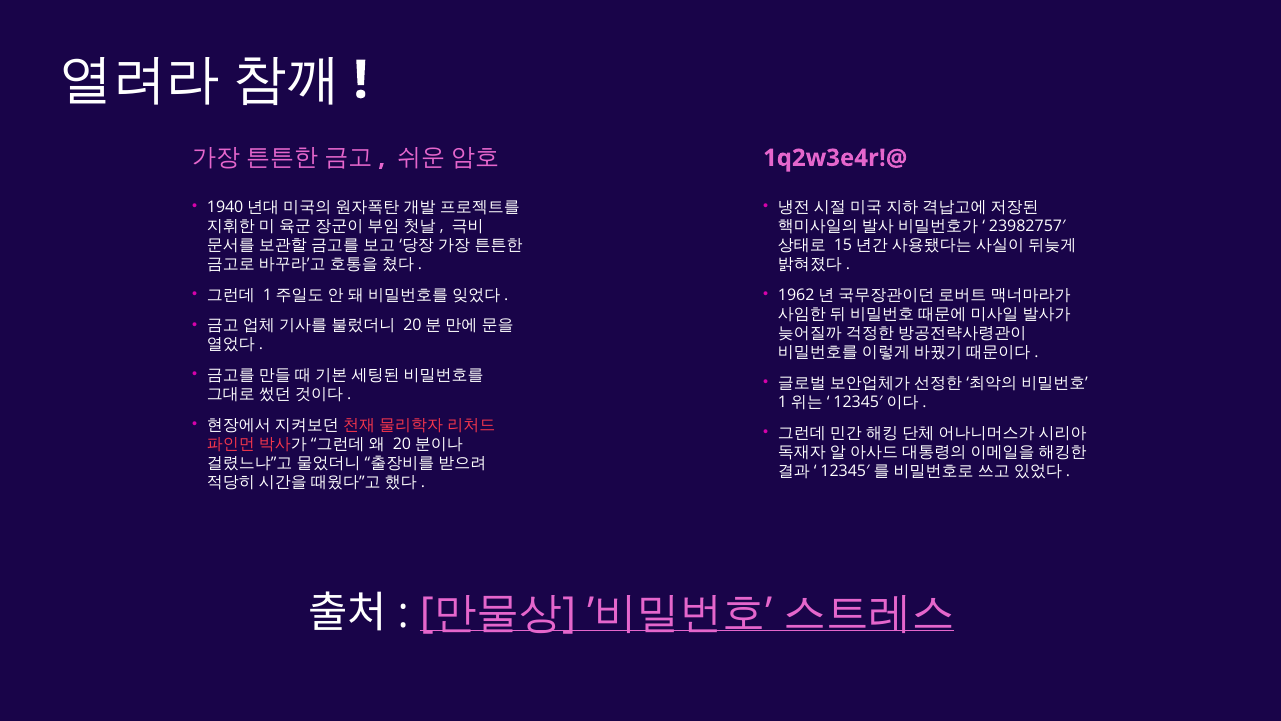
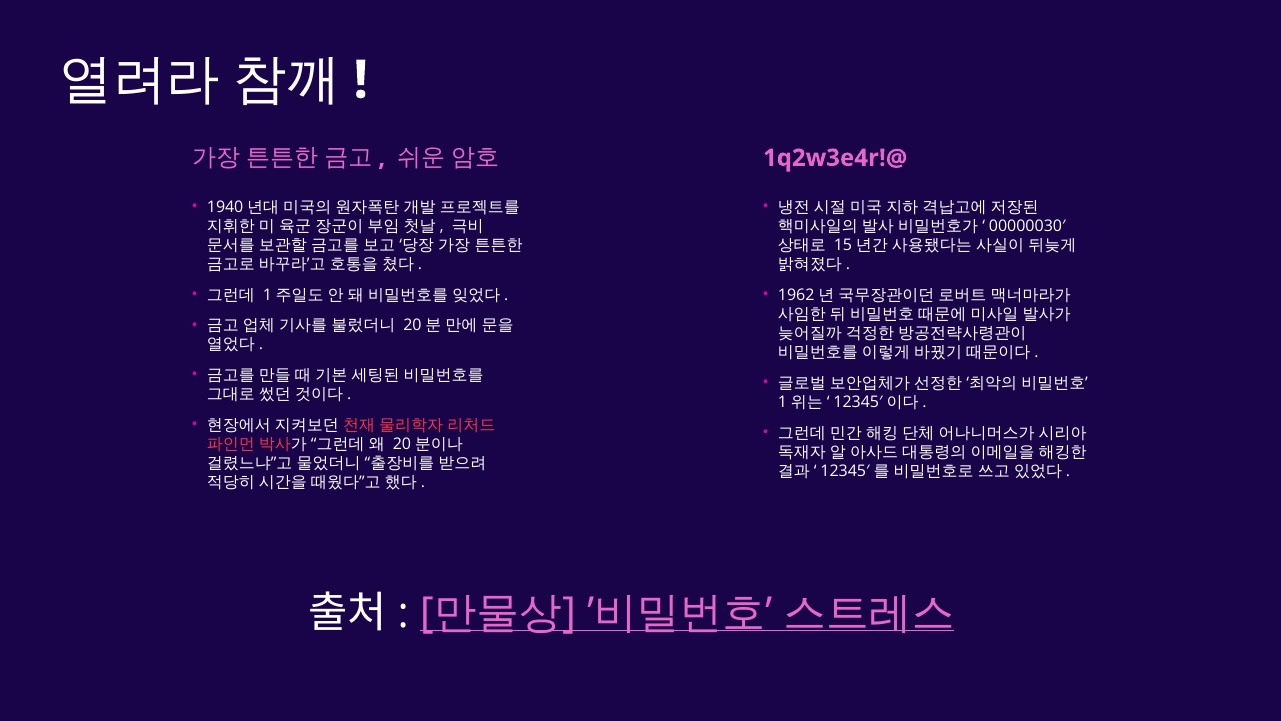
23982757′: 23982757′ -> 00000030′ (1027, 226)
